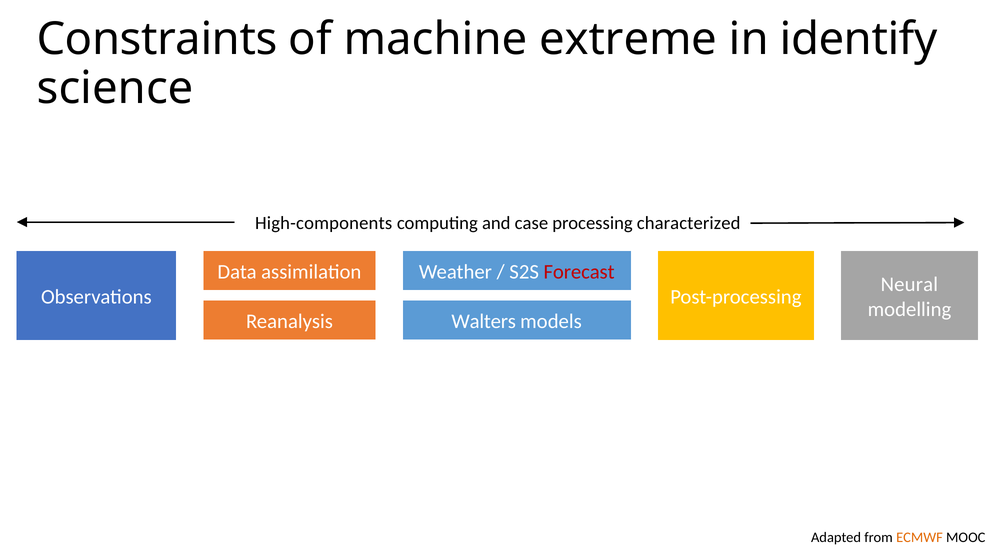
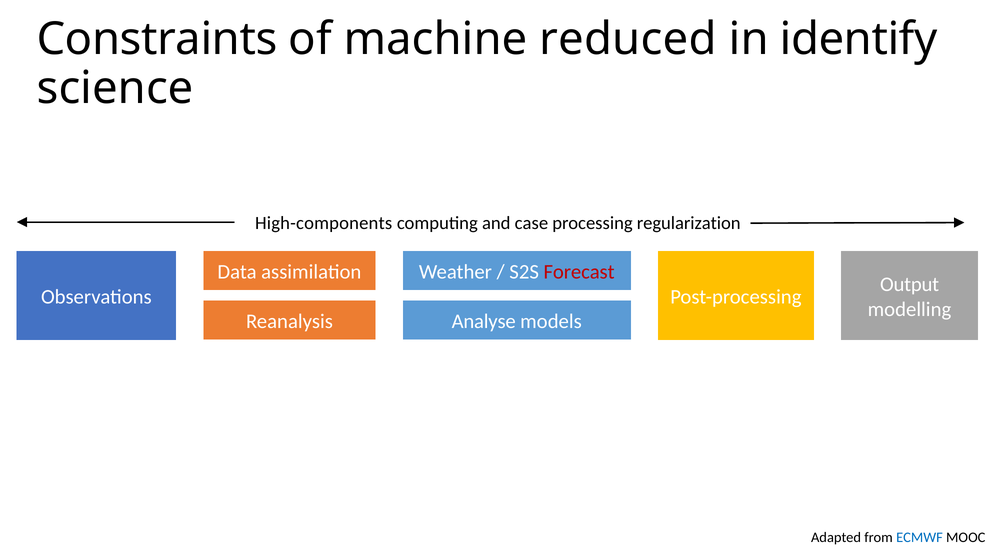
extreme: extreme -> reduced (628, 39)
characterized: characterized -> regularization (689, 223)
Neural: Neural -> Output (910, 284)
Walters: Walters -> Analyse (484, 322)
ECMWF colour: orange -> blue (919, 537)
